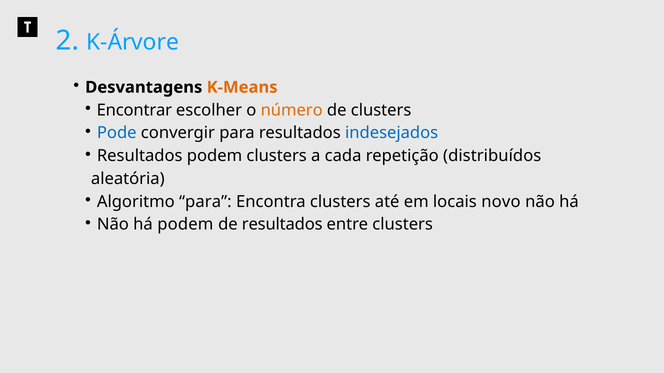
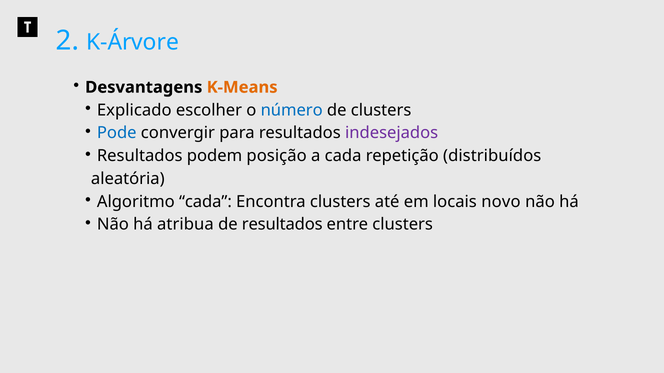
Encontrar: Encontrar -> Explicado (134, 110)
número colour: orange -> blue (292, 110)
indesejados colour: blue -> purple (392, 133)
podem clusters: clusters -> posição (277, 156)
Algoritmo para: para -> cada (205, 202)
há podem: podem -> atribua (185, 225)
